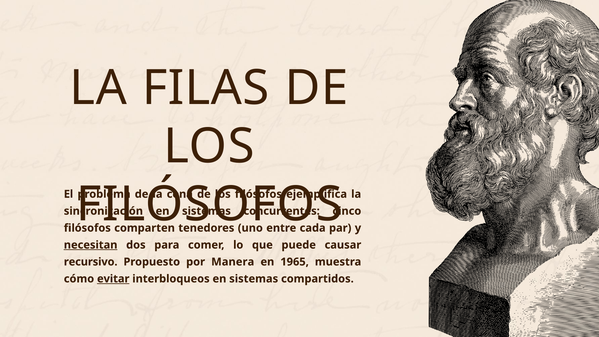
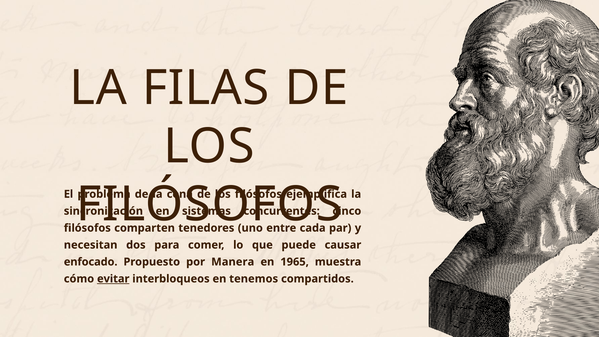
necesitan underline: present -> none (91, 245)
recursivo: recursivo -> enfocado (91, 262)
interbloqueos en sistemas: sistemas -> tenemos (254, 279)
